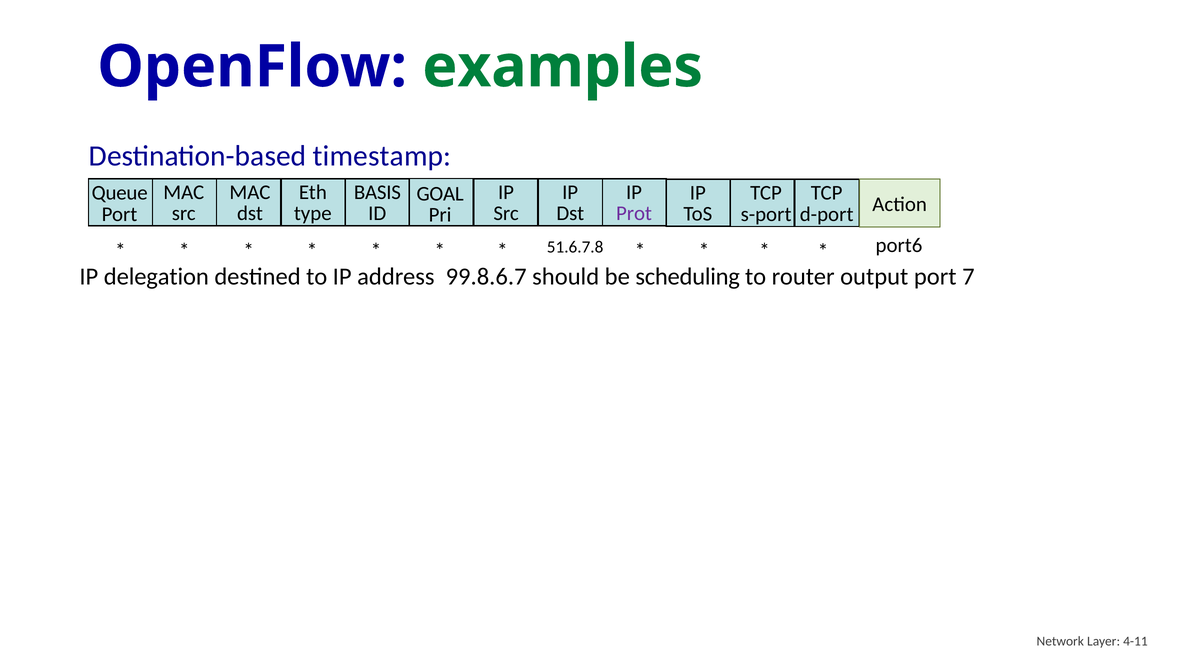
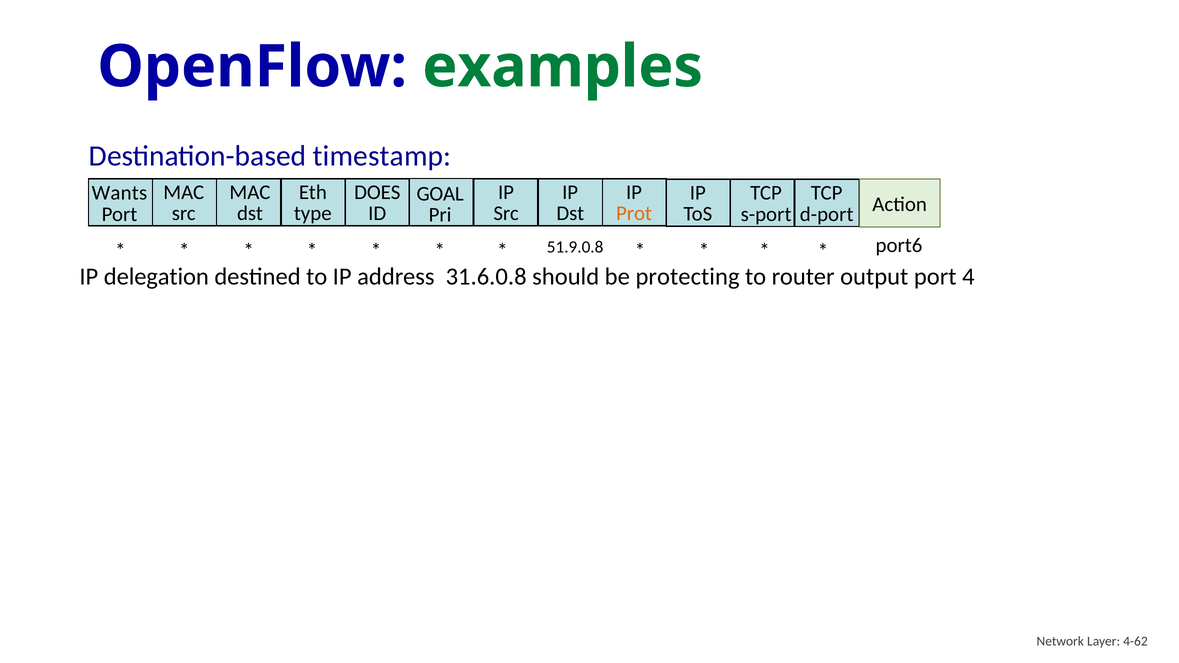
BASIS: BASIS -> DOES (377, 192)
Queue: Queue -> Wants (119, 193)
Prot colour: purple -> orange (634, 214)
51.6.7.8: 51.6.7.8 -> 51.9.0.8 (575, 247)
99.8.6.7: 99.8.6.7 -> 31.6.0.8 (486, 277)
scheduling: scheduling -> protecting (688, 277)
7: 7 -> 4 (968, 277)
4-11: 4-11 -> 4-62 (1135, 642)
